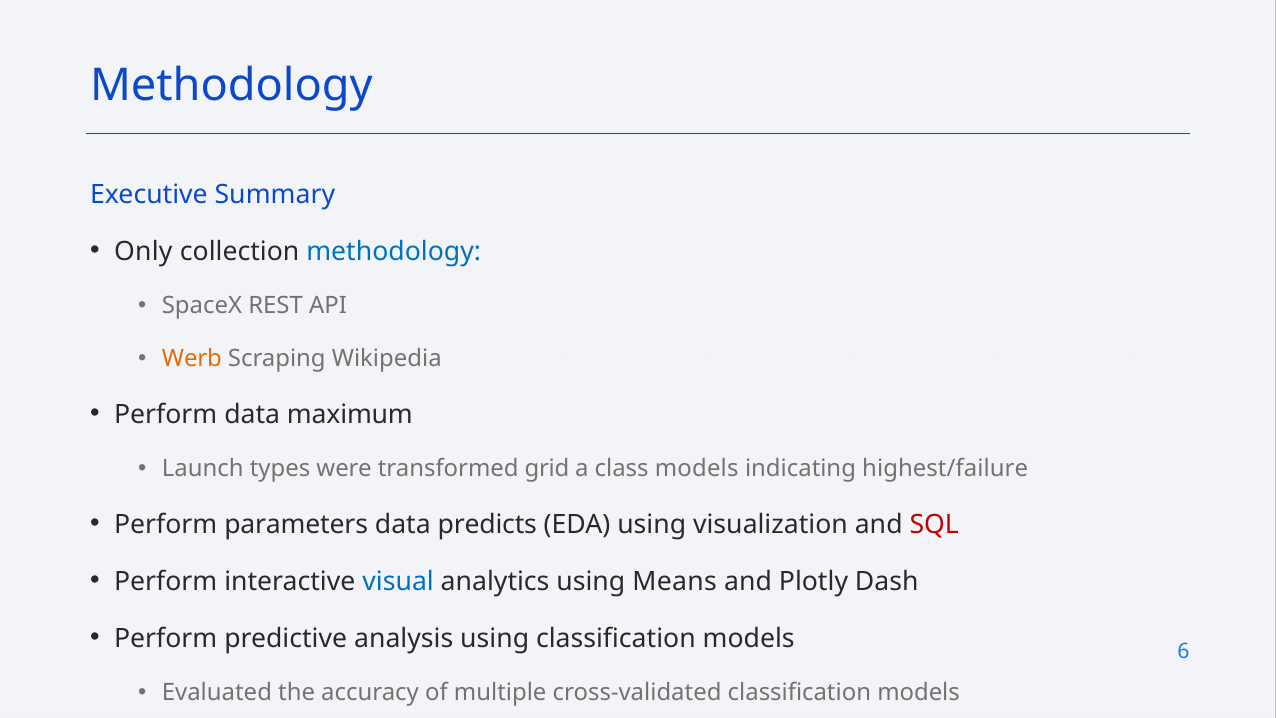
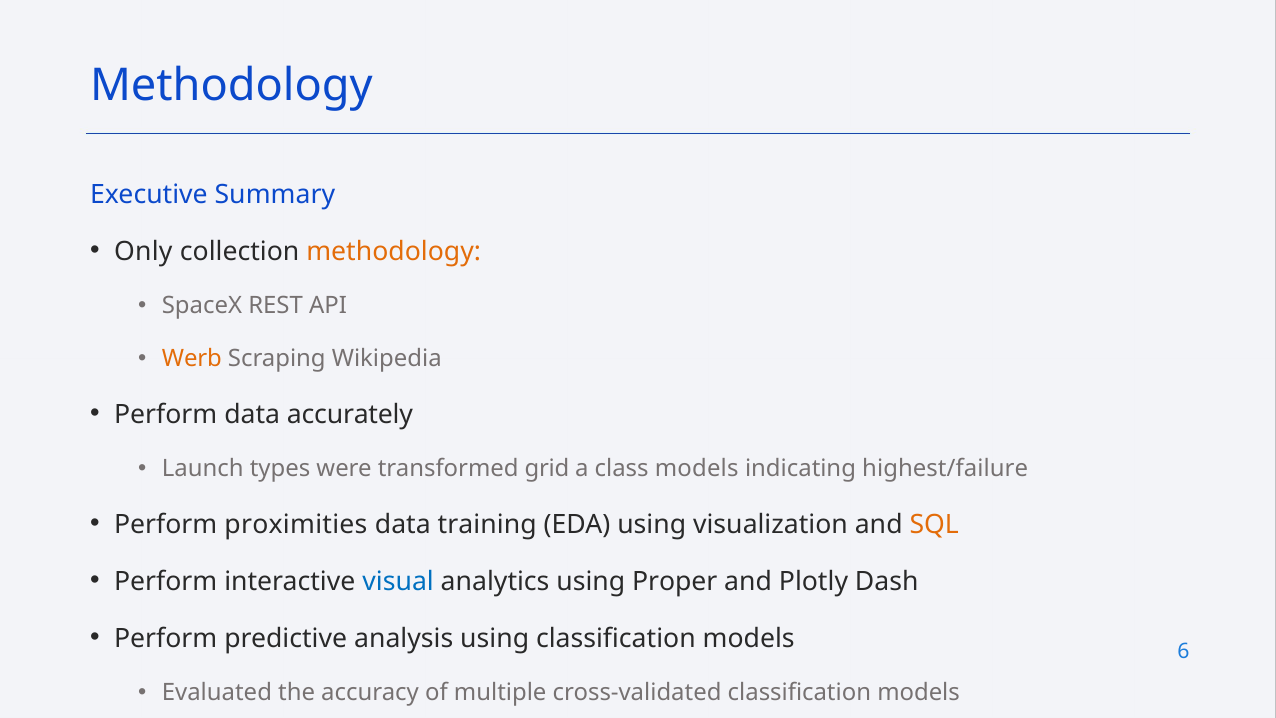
methodology colour: blue -> orange (394, 251)
maximum: maximum -> accurately (350, 414)
parameters: parameters -> proximities (296, 524)
predicts: predicts -> training (487, 524)
SQL colour: red -> orange (934, 524)
Means: Means -> Proper (675, 581)
